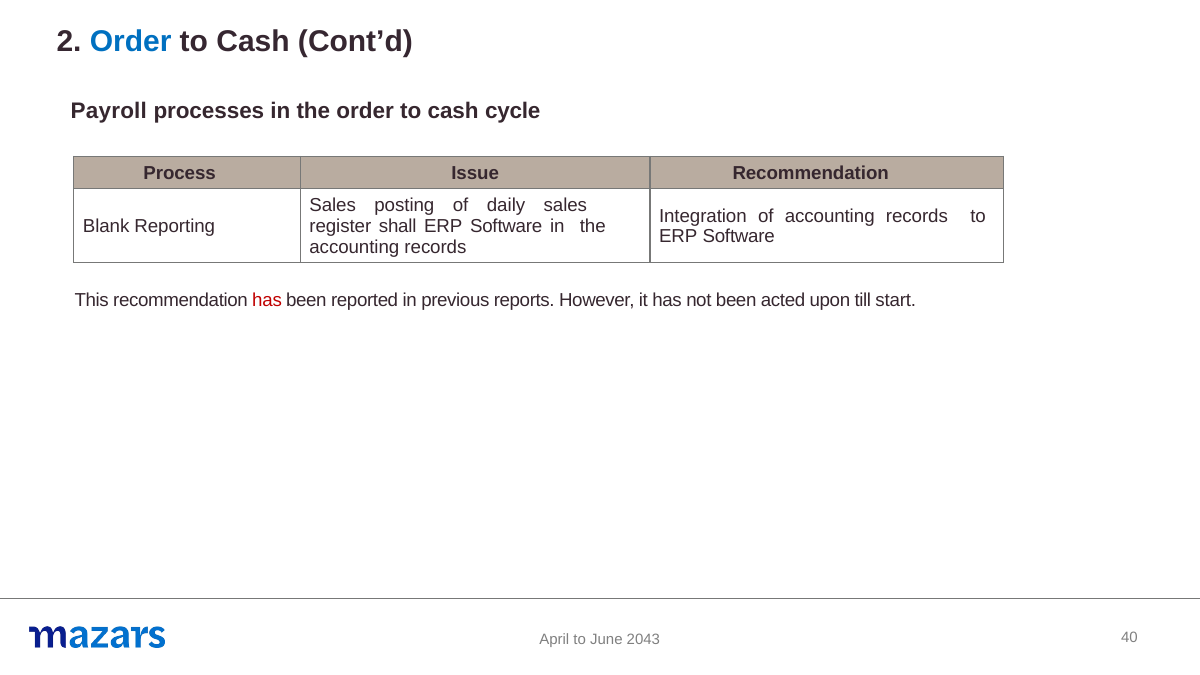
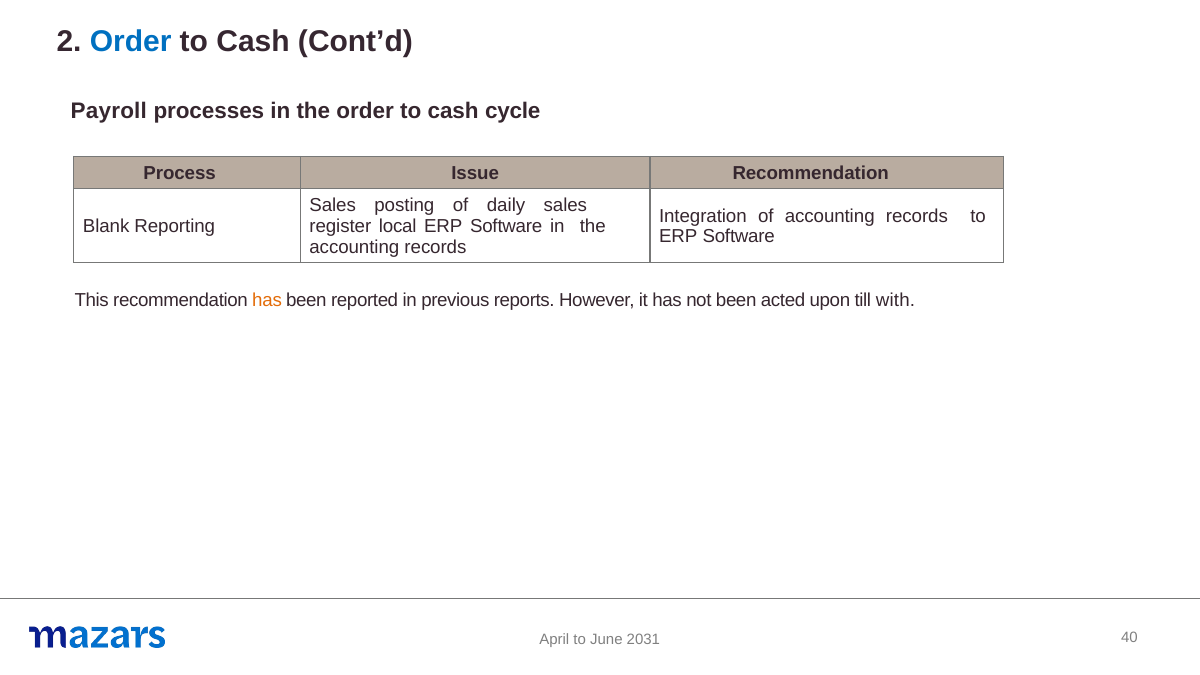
shall: shall -> local (398, 226)
has colour: red -> orange (267, 300)
start: start -> with (896, 300)
2043: 2043 -> 2031 (643, 640)
